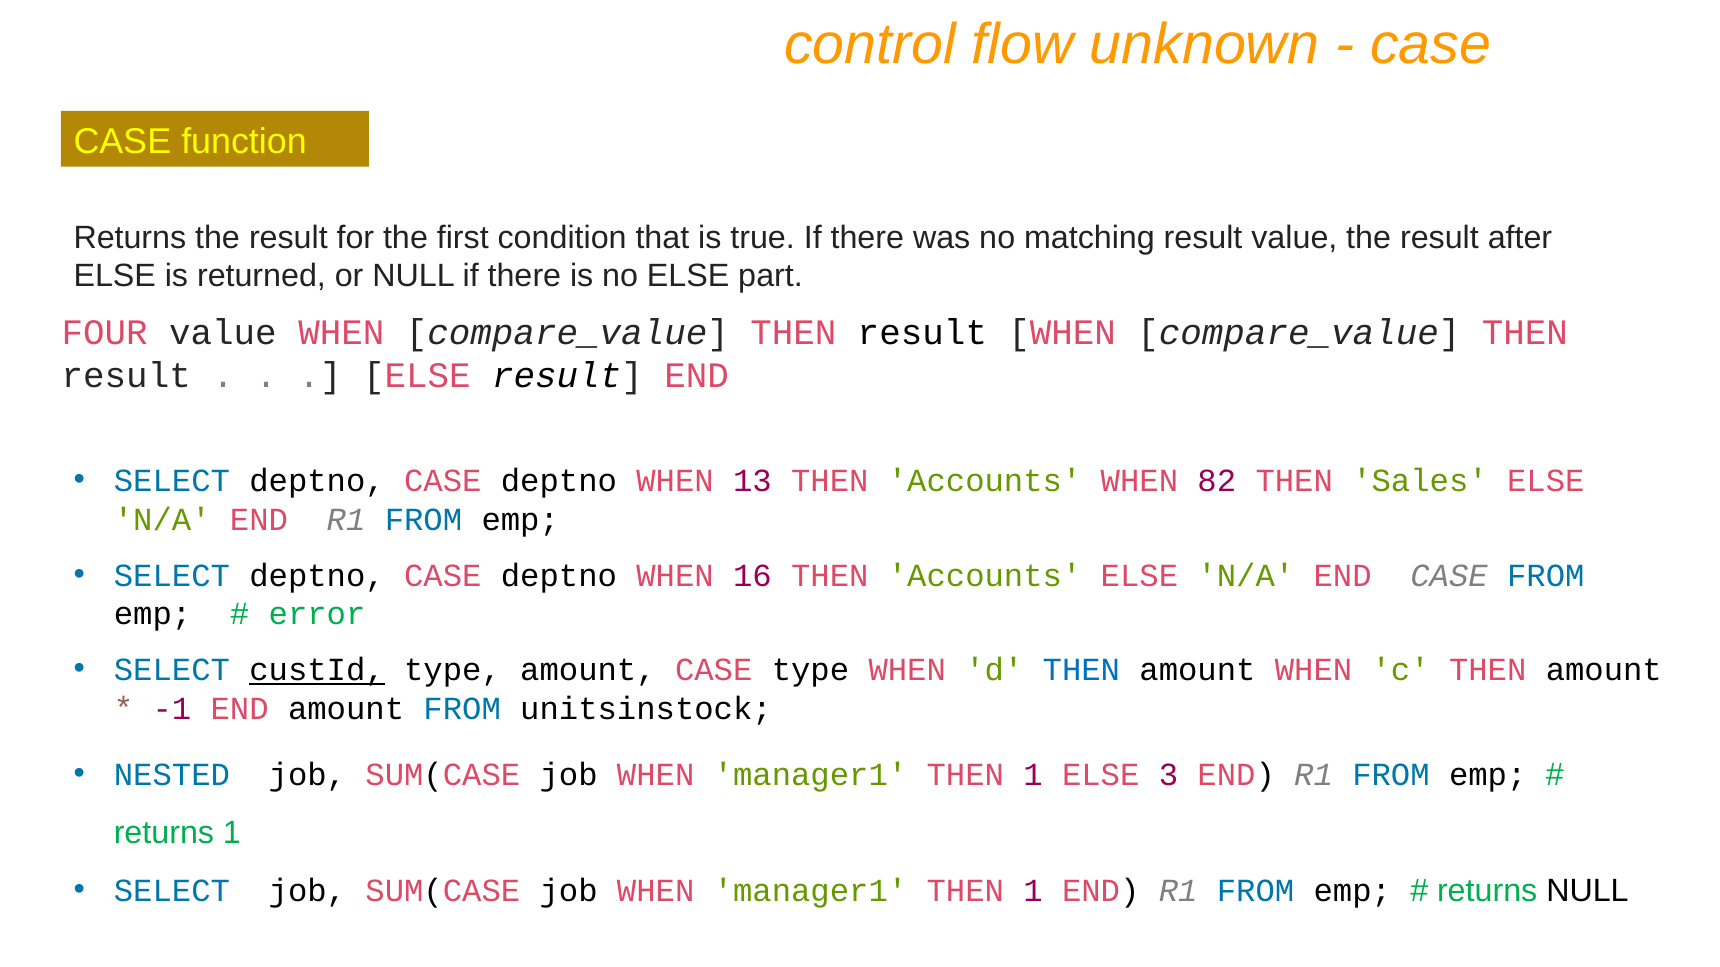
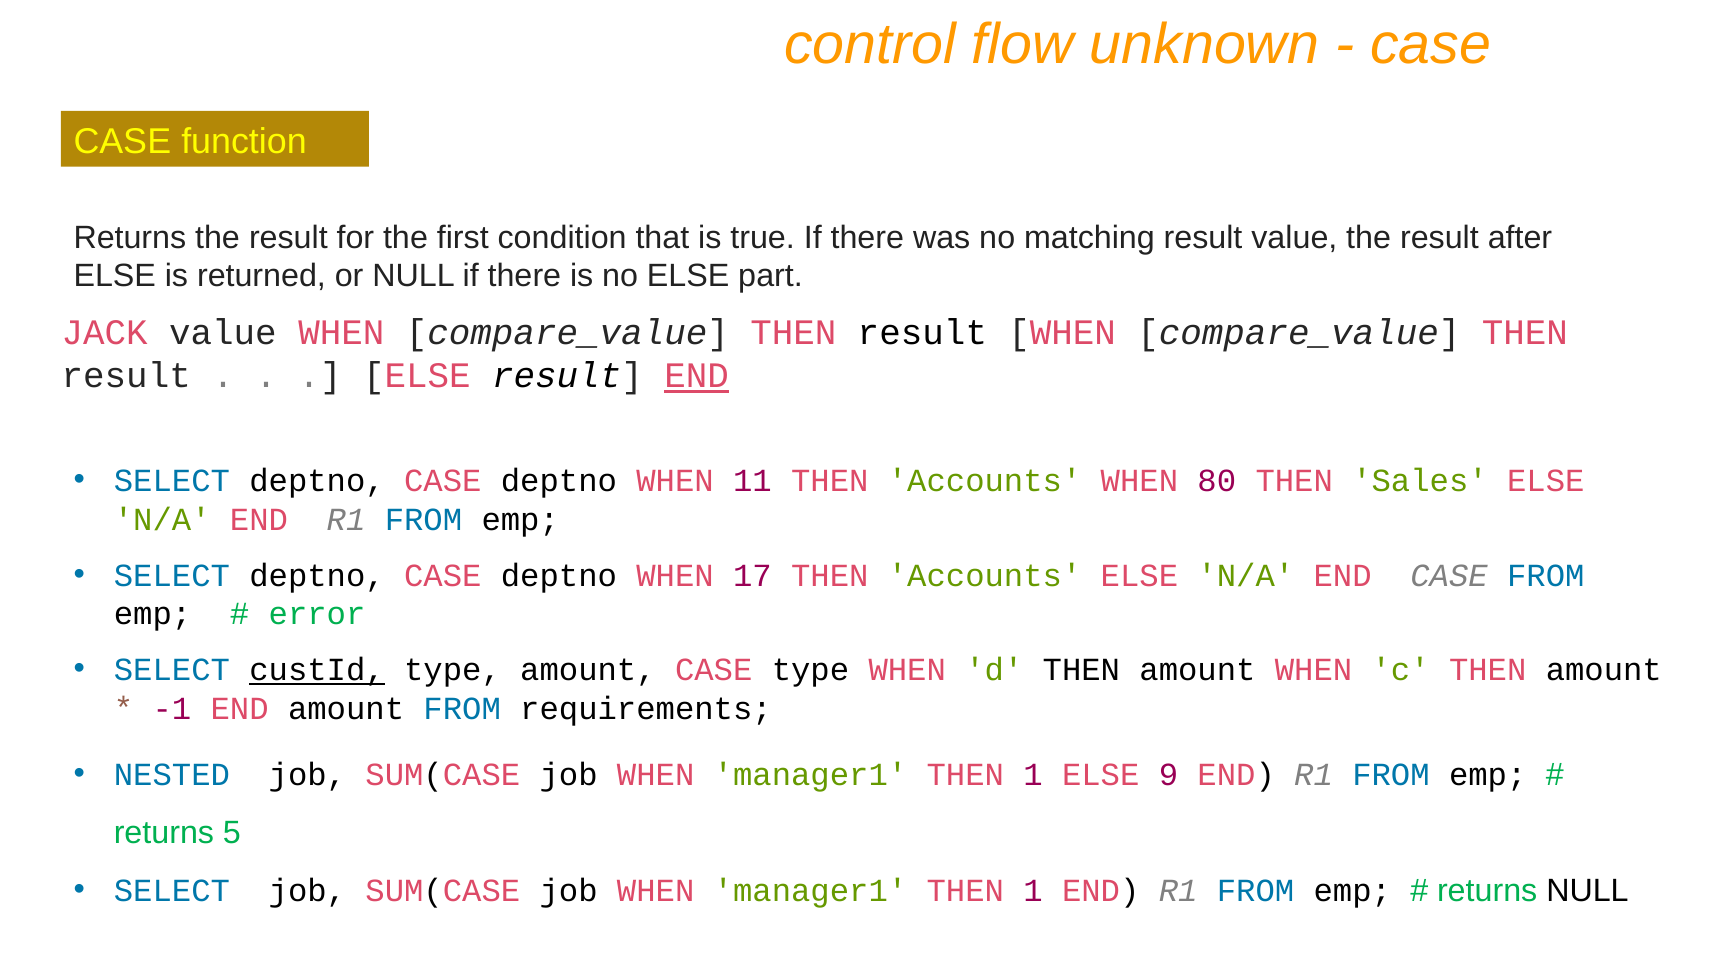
FOUR: FOUR -> JACK (105, 333)
END underline: none -> present (697, 376)
13: 13 -> 11 (752, 481)
82: 82 -> 80 (1217, 481)
16: 16 -> 17 (752, 576)
THEN colour: blue -> black (1081, 670)
unitsinstock: unitsinstock -> requirements (646, 709)
3: 3 -> 9 (1168, 775)
returns 1: 1 -> 5 (232, 833)
